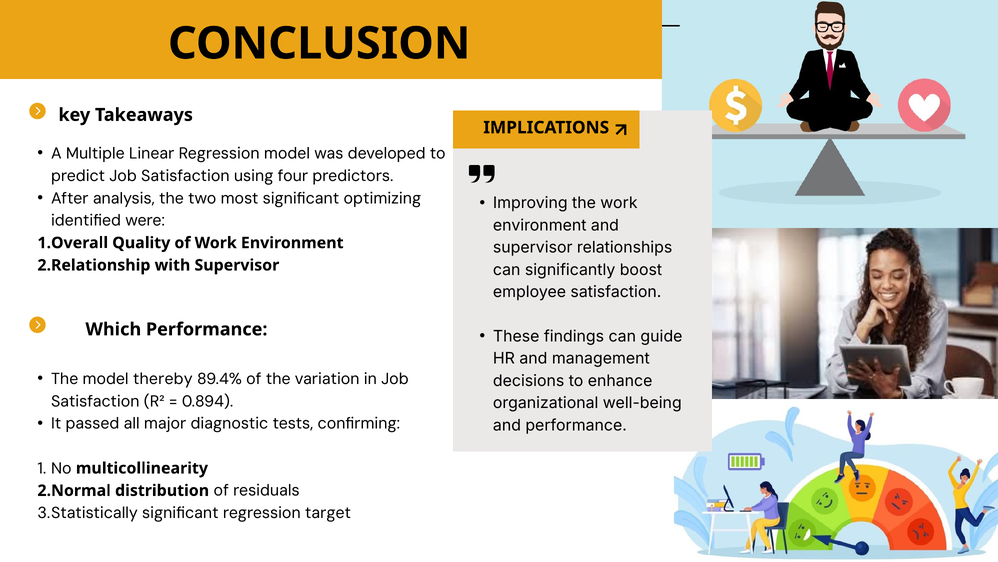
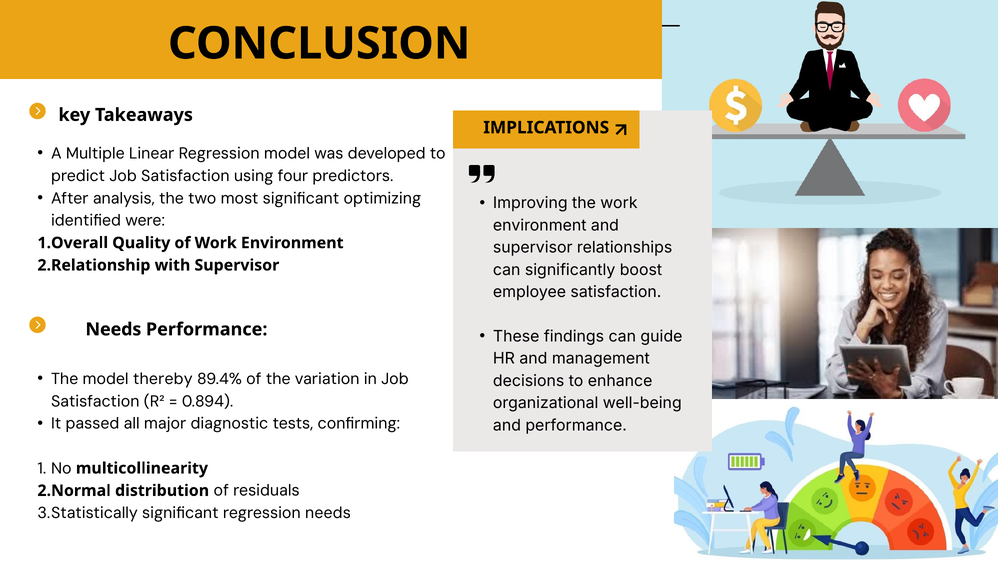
Which: Which -> Needs (113, 329)
regression target: target -> needs (328, 512)
